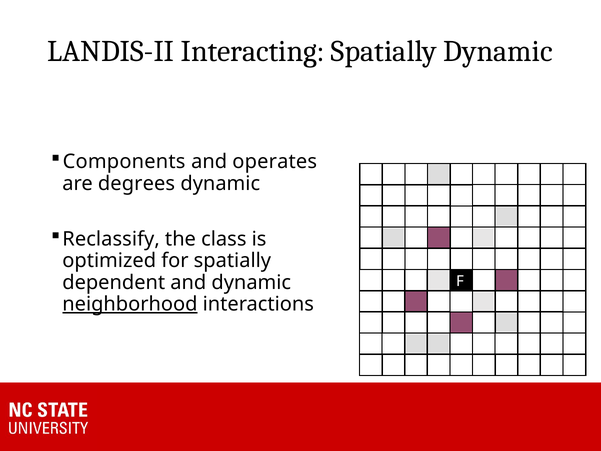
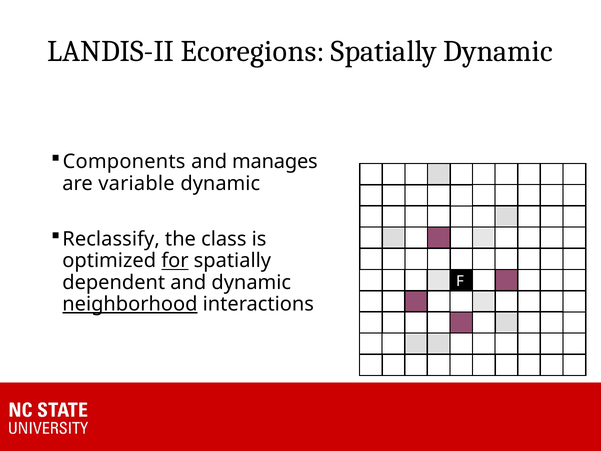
Interacting: Interacting -> Ecoregions (253, 51)
operates: operates -> manages (275, 162)
degrees: degrees -> variable (136, 183)
for underline: none -> present (175, 261)
